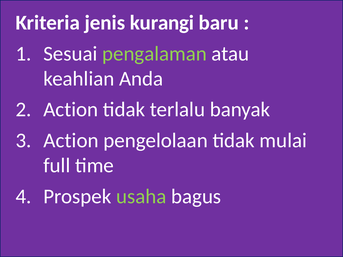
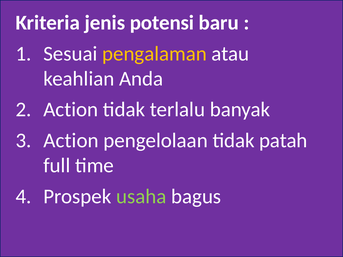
kurangi: kurangi -> potensi (162, 23)
pengalaman colour: light green -> yellow (154, 54)
mulai: mulai -> patah (283, 141)
